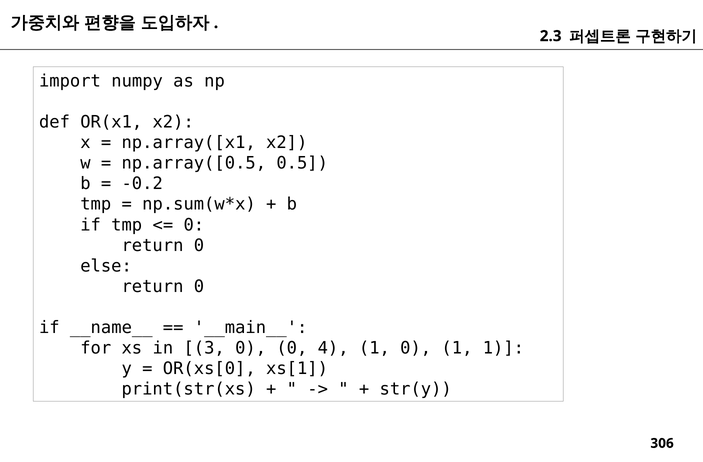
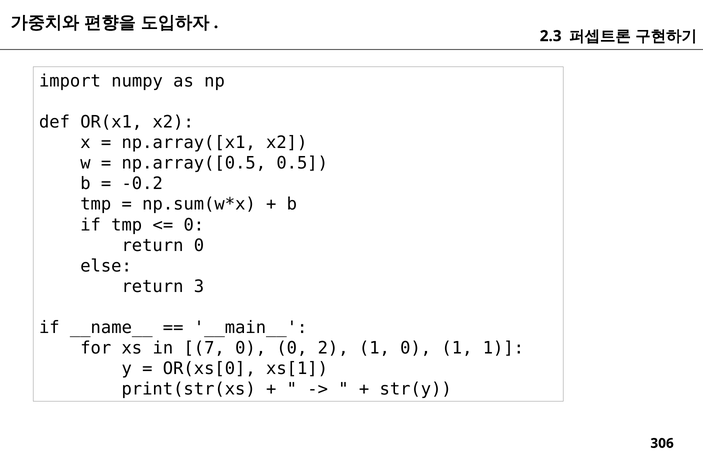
0: 0 -> 3 (199, 286)
3: 3 -> 7 (204, 348)
4: 4 -> 2 (333, 348)
